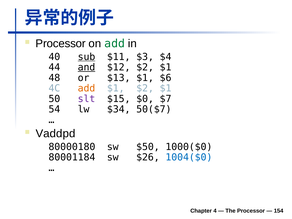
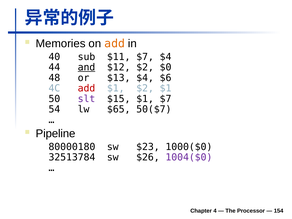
Processor: Processor -> Memories (61, 43)
add colour: green -> orange (115, 43)
sub underline: present -> none (86, 57)
$11 $3: $3 -> $7 (145, 57)
$12 $2 $1: $1 -> $0 (166, 67)
$13 $1: $1 -> $4 (145, 78)
add colour: orange -> red (86, 88)
$15 $0: $0 -> $1 (145, 99)
$34: $34 -> $65 (119, 109)
Vaddpd: Vaddpd -> Pipeline (56, 134)
$50: $50 -> $23 (148, 147)
80001184: 80001184 -> 32513784 (72, 157)
1004($0 colour: blue -> purple (189, 157)
